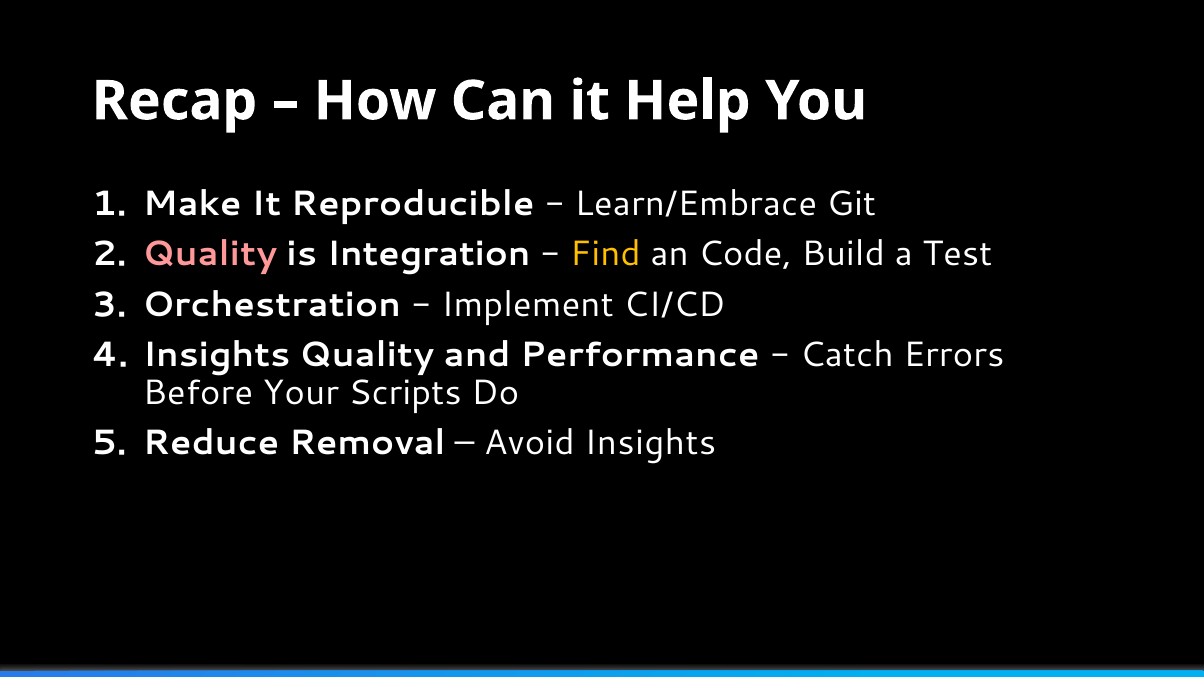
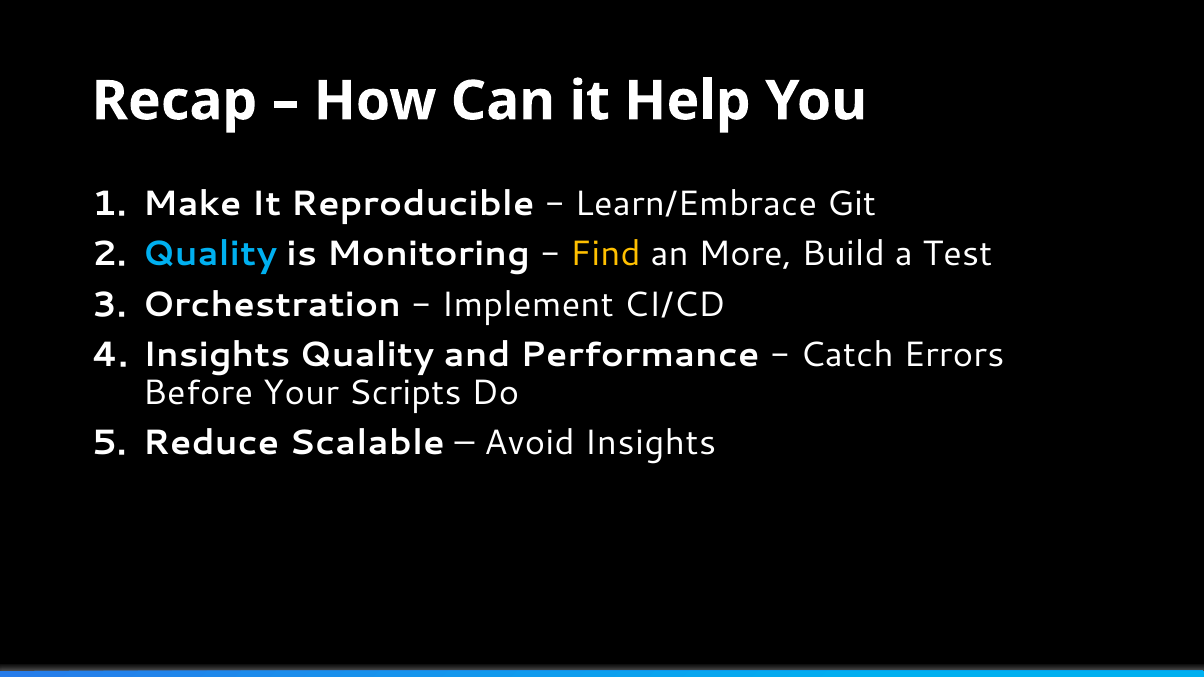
Quality colour: pink -> light blue (210, 254)
Integration: Integration -> Monitoring (428, 254)
Code: Code -> More (745, 254)
Removal: Removal -> Scalable (367, 443)
